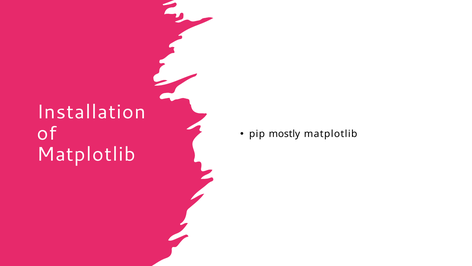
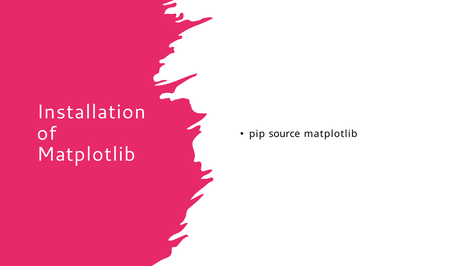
mostly: mostly -> source (284, 134)
